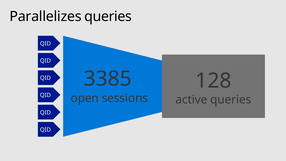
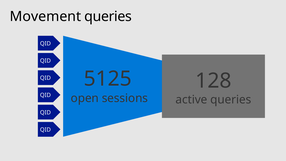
Parallelizes: Parallelizes -> Movement (45, 16)
3385: 3385 -> 5125 (108, 79)
